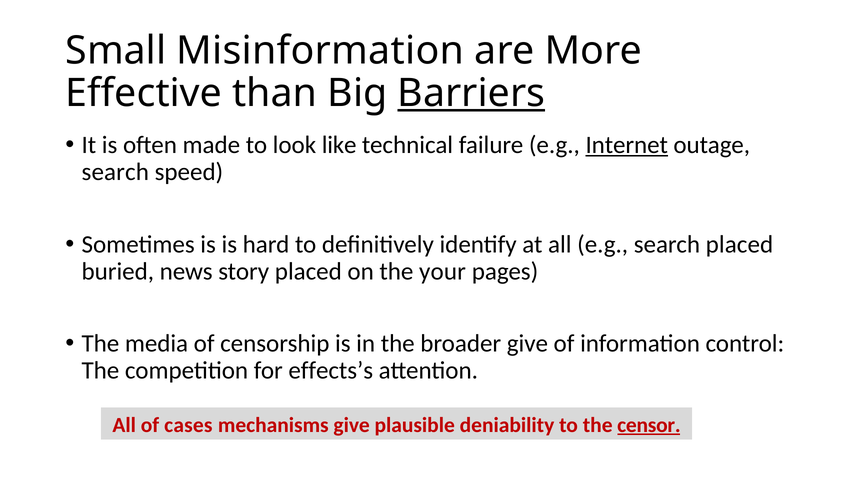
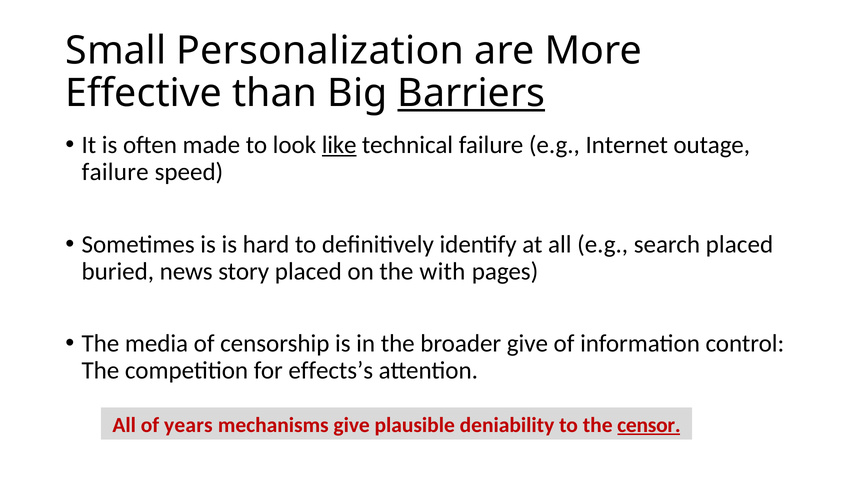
Misinformation: Misinformation -> Personalization (320, 51)
like underline: none -> present (339, 145)
Internet underline: present -> none (627, 145)
search: search -> failure (115, 172)
your: your -> with (442, 271)
cases: cases -> years (188, 425)
